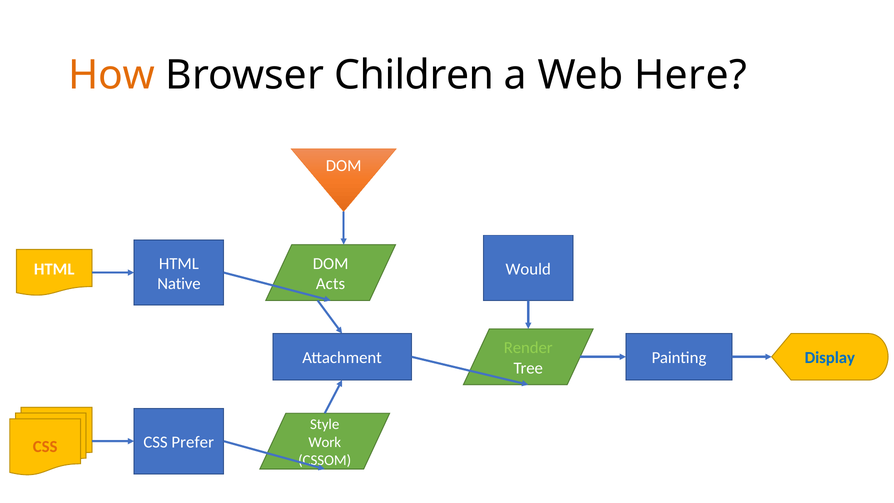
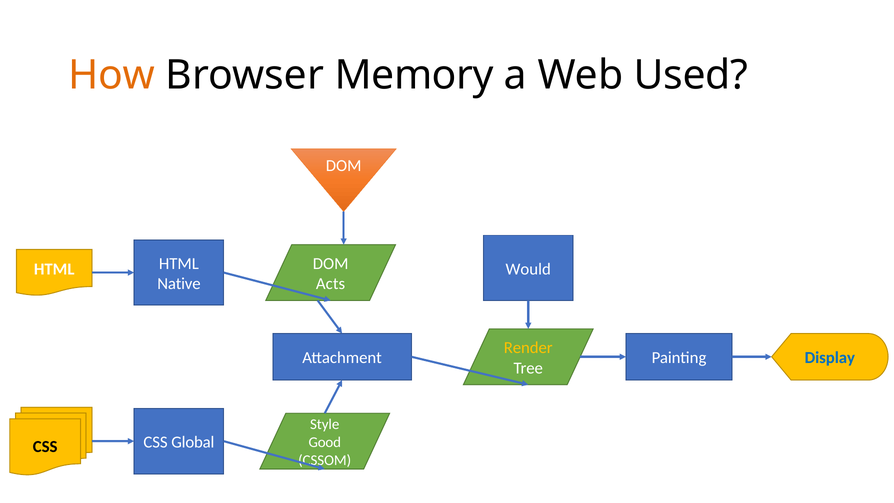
Children: Children -> Memory (414, 75)
Here: Here -> Used (691, 75)
Render colour: light green -> yellow (528, 348)
Work: Work -> Good (325, 442)
CSS colour: orange -> black (45, 447)
Prefer: Prefer -> Global (193, 442)
